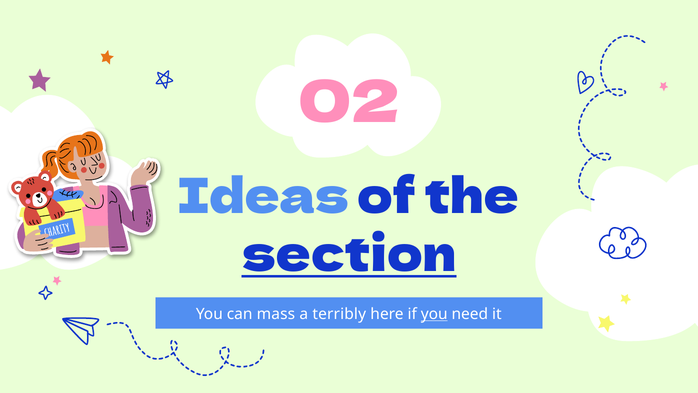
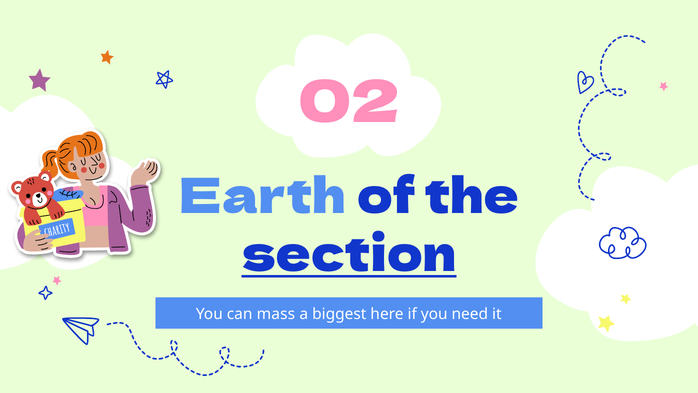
Ideas: Ideas -> Earth (263, 197)
terribly: terribly -> biggest (339, 314)
you underline: present -> none (434, 314)
